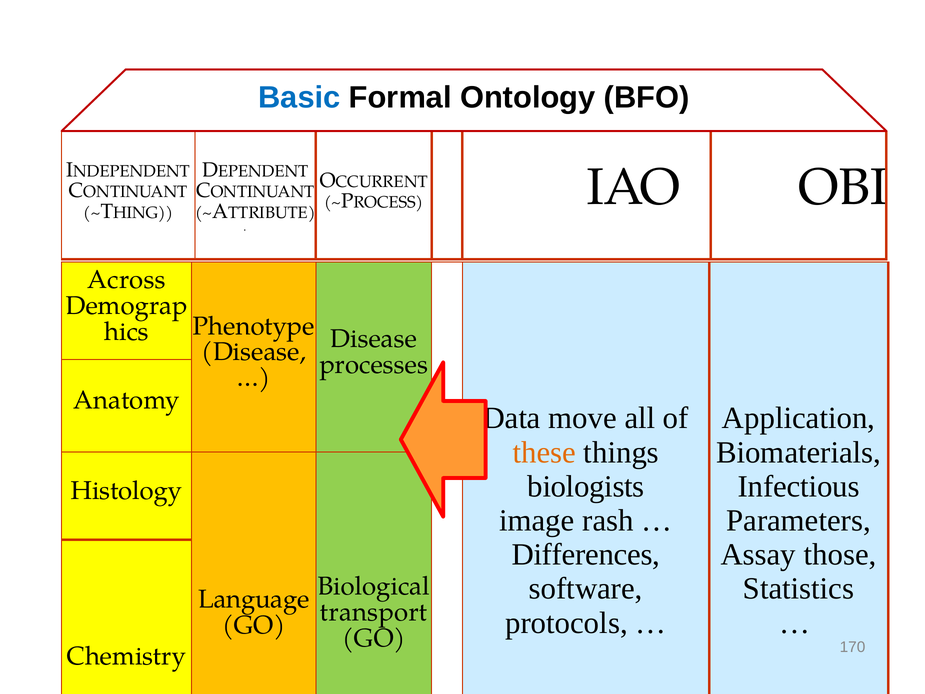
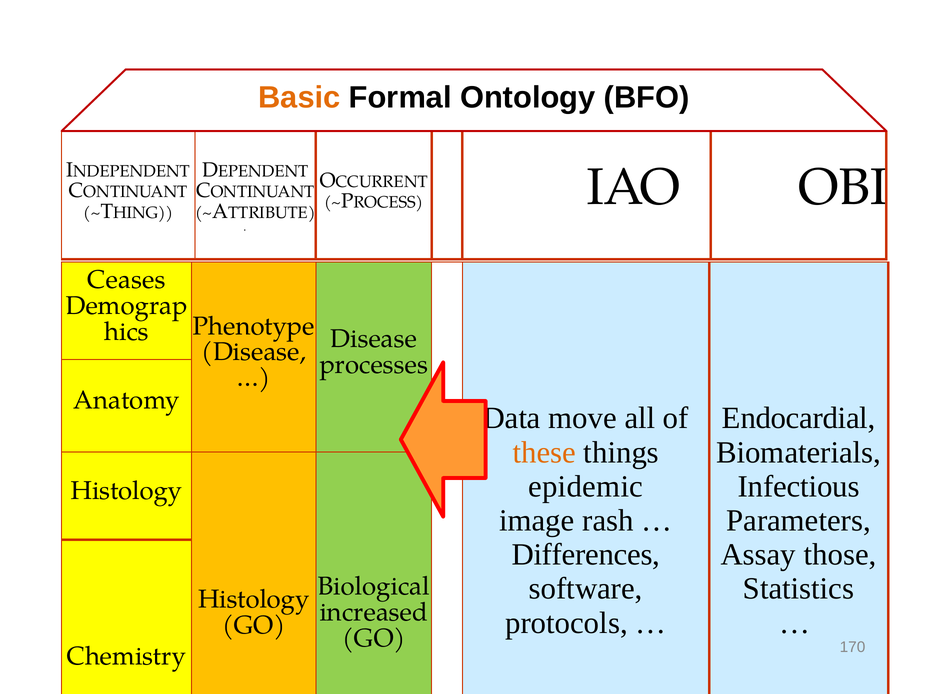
Basic colour: blue -> orange (299, 98)
Across: Across -> Ceases (126, 280)
Application: Application -> Endocardial (799, 418)
biologists: biologists -> epidemic (586, 486)
Language: Language -> Histology (254, 599)
transport: transport -> increased (374, 612)
